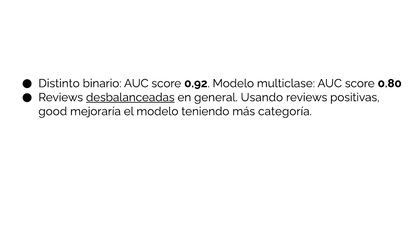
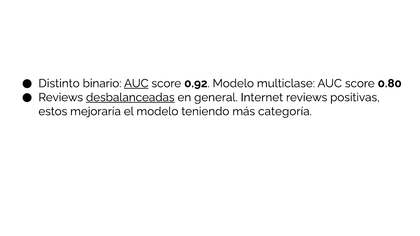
AUC underline: none -> present (136, 83)
Usando: Usando -> Internet (262, 97)
good: good -> estos (53, 111)
